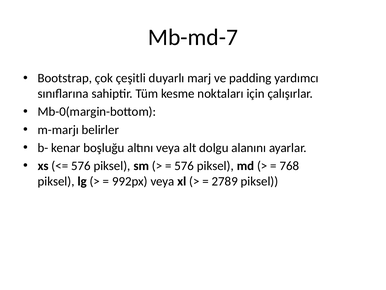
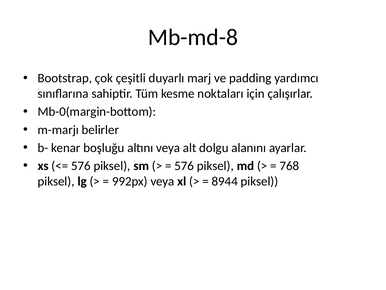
Mb-md-7: Mb-md-7 -> Mb-md-8 (193, 37)
2789: 2789 -> 8944 (225, 181)
